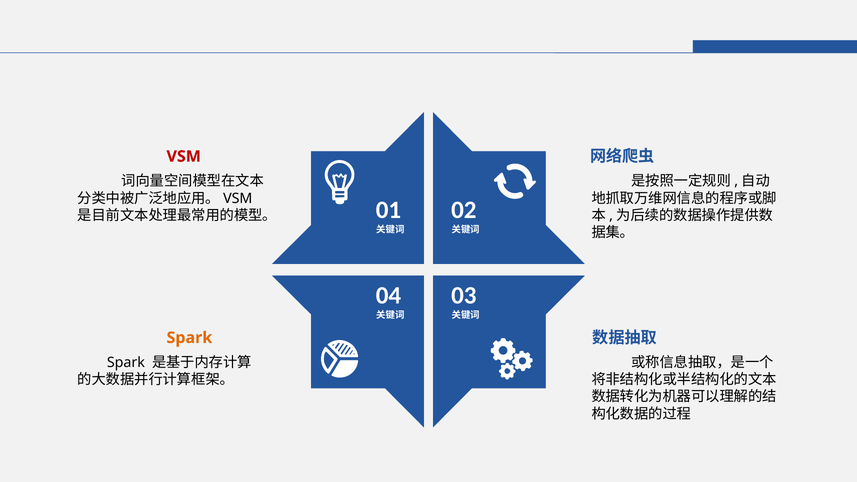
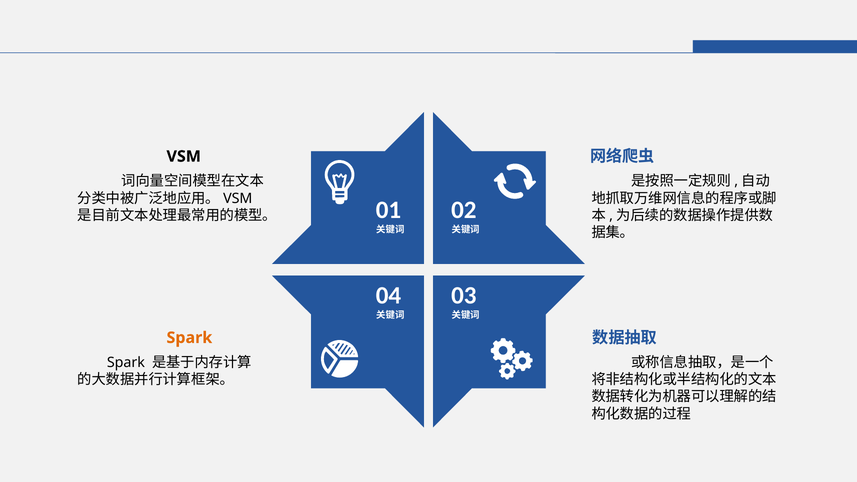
VSM colour: red -> black (184, 156)
